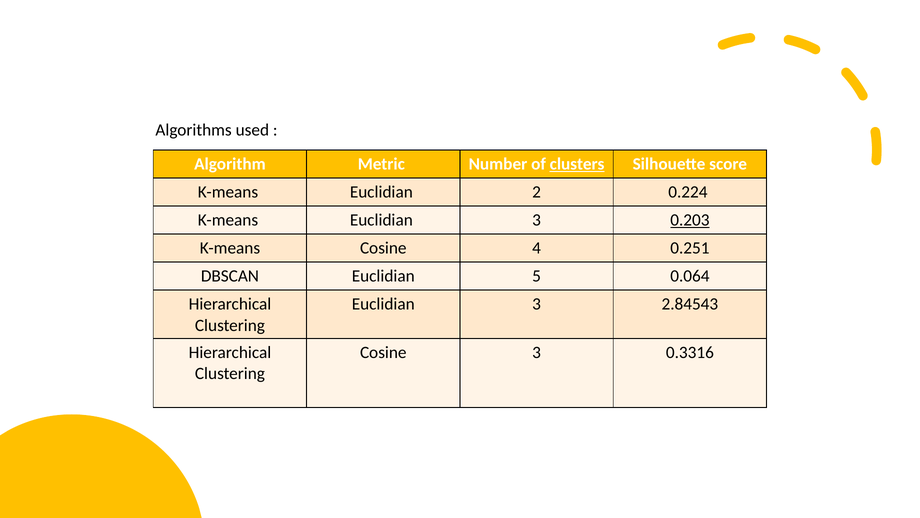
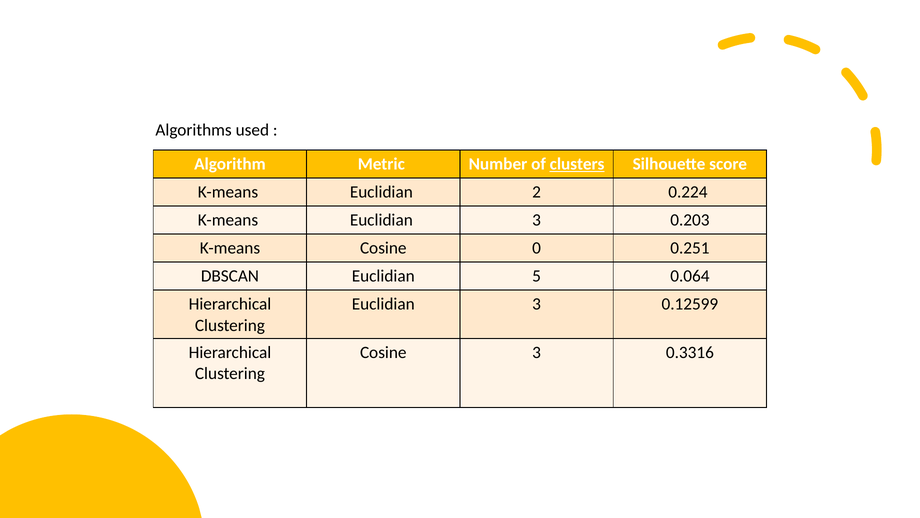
0.203 underline: present -> none (690, 220)
4: 4 -> 0 (537, 248)
2.84543: 2.84543 -> 0.12599 (690, 304)
